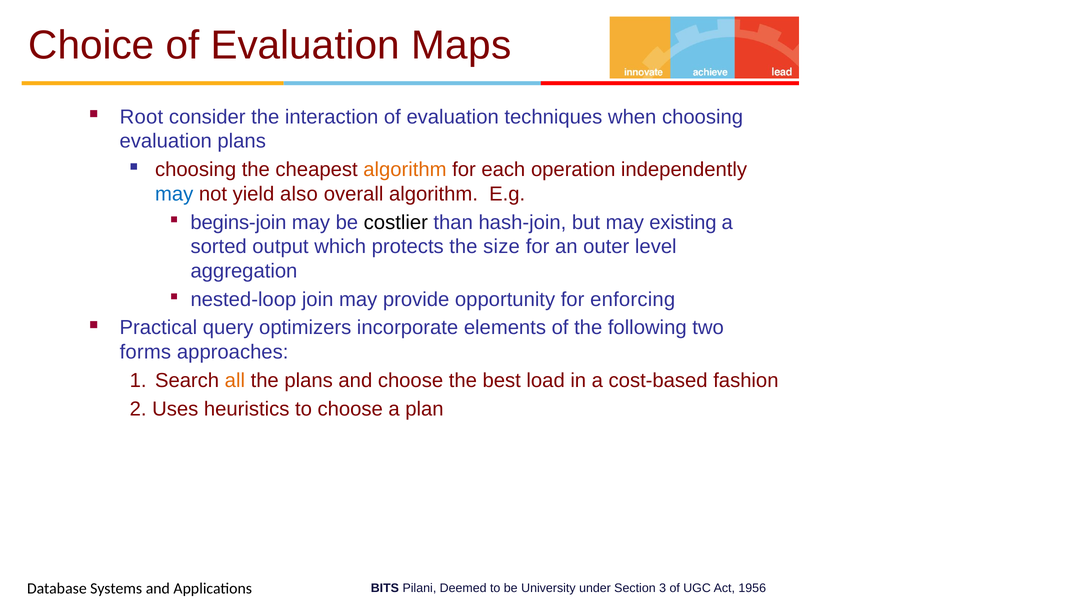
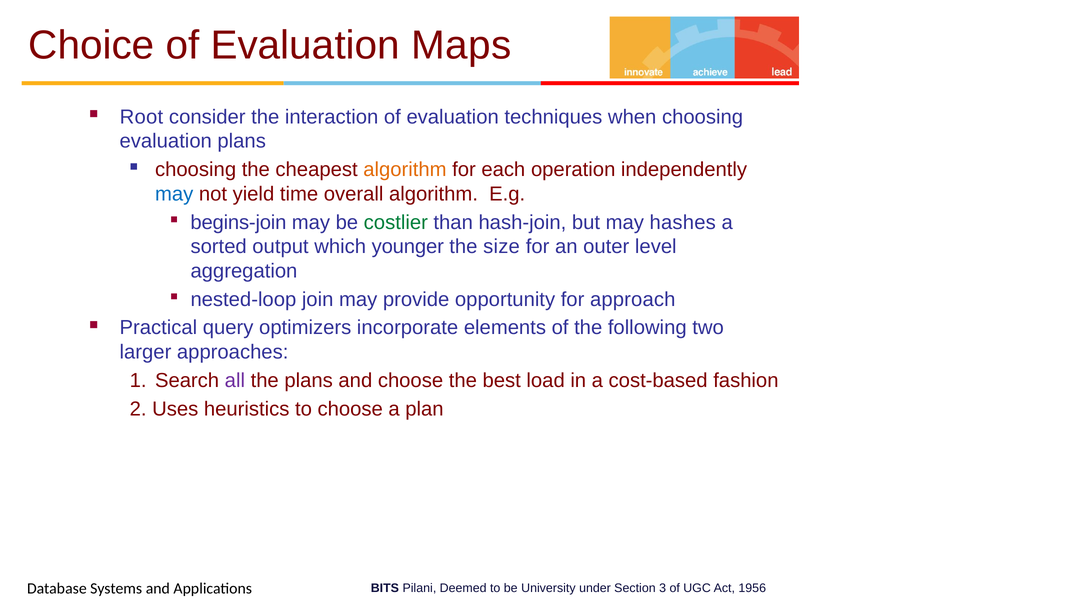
also: also -> time (299, 194)
costlier colour: black -> green (396, 222)
existing: existing -> hashes (683, 222)
protects: protects -> younger (408, 247)
enforcing: enforcing -> approach (633, 299)
forms: forms -> larger (145, 352)
all colour: orange -> purple (235, 380)
